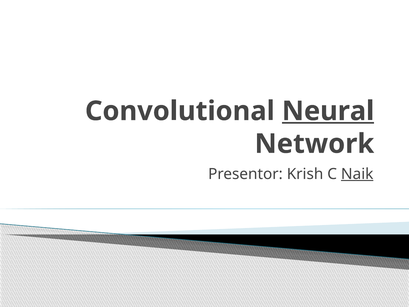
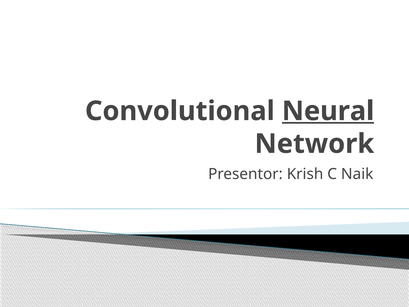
Naik underline: present -> none (357, 174)
